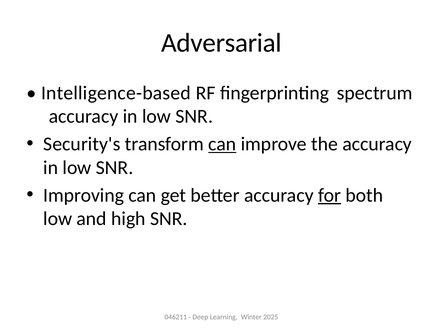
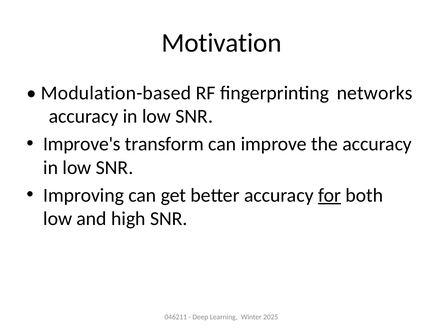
Adversarial: Adversarial -> Motivation (221, 43)
Intelligence-based: Intelligence-based -> Modulation-based (116, 93)
spectrum: spectrum -> networks (375, 93)
Security's: Security's -> Improve's (82, 144)
can underline: present -> none (222, 144)
